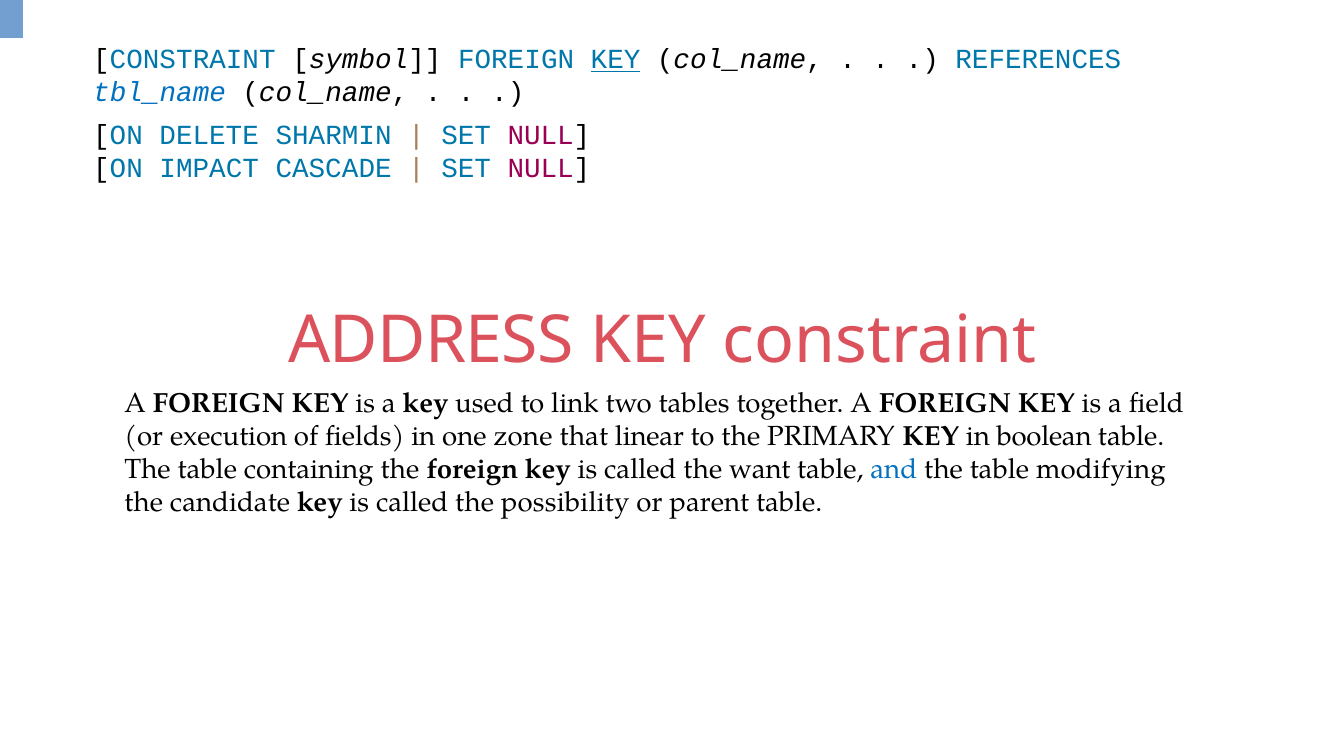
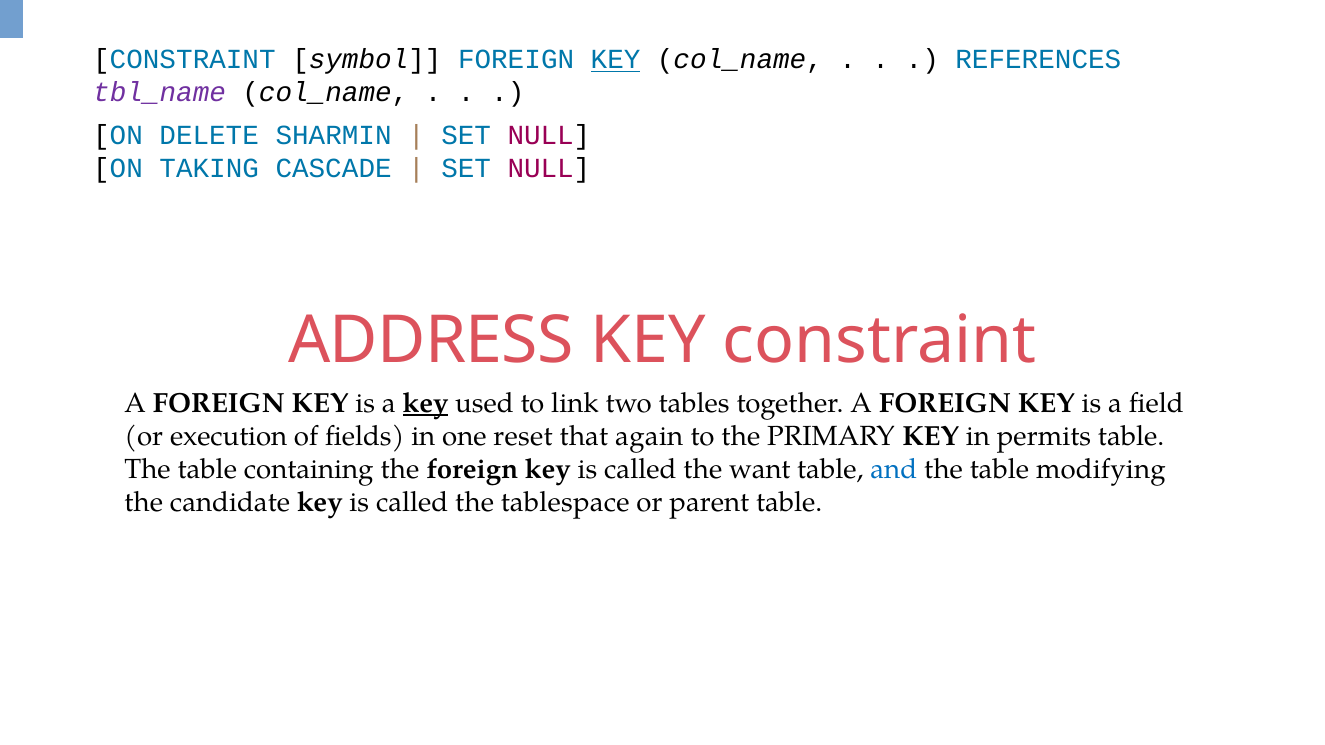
tbl_name colour: blue -> purple (160, 93)
IMPACT: IMPACT -> TAKING (209, 169)
key underline: none -> present (426, 403)
zone: zone -> reset (523, 436)
linear: linear -> again (649, 436)
boolean: boolean -> permits (1044, 436)
possibility: possibility -> tablespace (565, 503)
